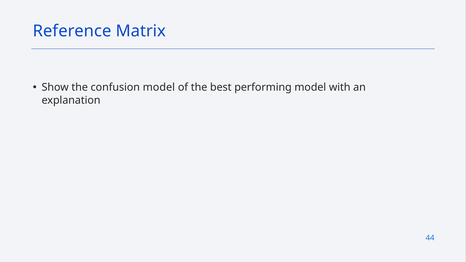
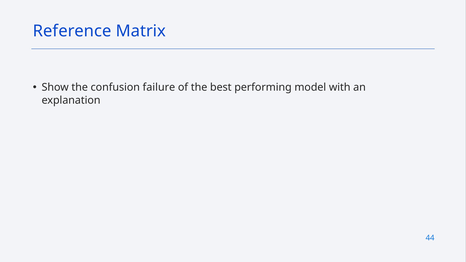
confusion model: model -> failure (159, 87)
